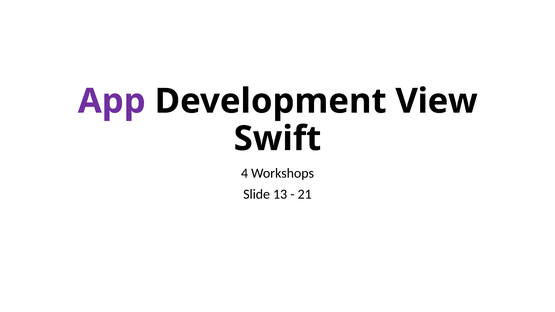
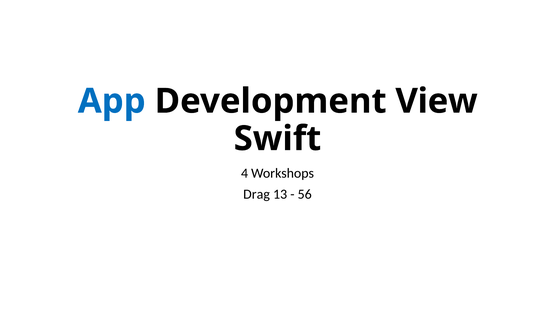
App colour: purple -> blue (112, 101)
Slide: Slide -> Drag (257, 194)
21: 21 -> 56 (305, 194)
